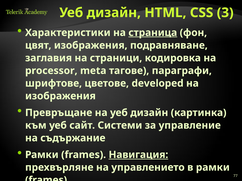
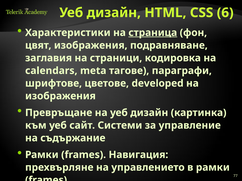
3: 3 -> 6 (225, 13)
processor: processor -> calendars (51, 71)
Навигация underline: present -> none (138, 155)
